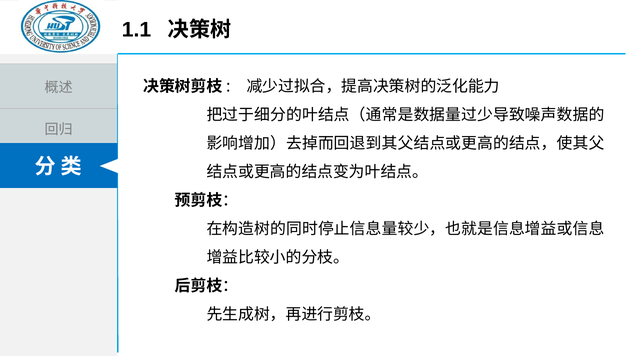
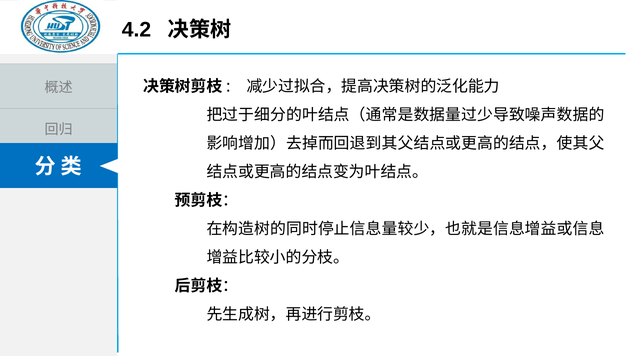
1.1: 1.1 -> 4.2 (136, 30)
